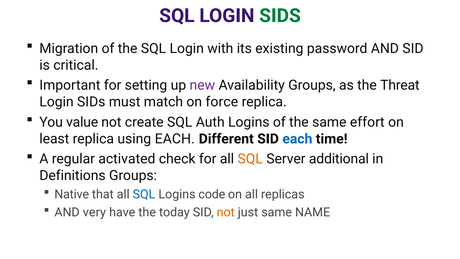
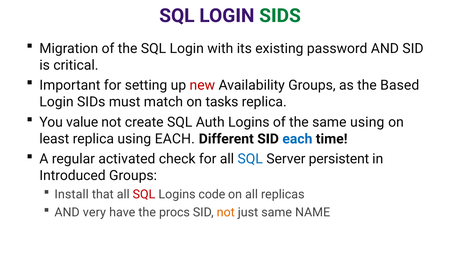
new colour: purple -> red (202, 85)
Threat: Threat -> Based (400, 85)
force: force -> tasks (222, 102)
same effort: effort -> using (367, 122)
SQL colour: orange -> blue (250, 159)
additional: additional -> persistent (339, 159)
Definitions: Definitions -> Introduced (73, 176)
Native: Native -> Install (72, 194)
SQL colour: blue -> red (144, 194)
today: today -> procs (174, 212)
